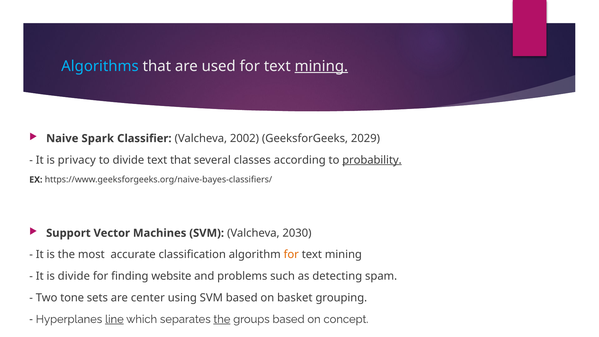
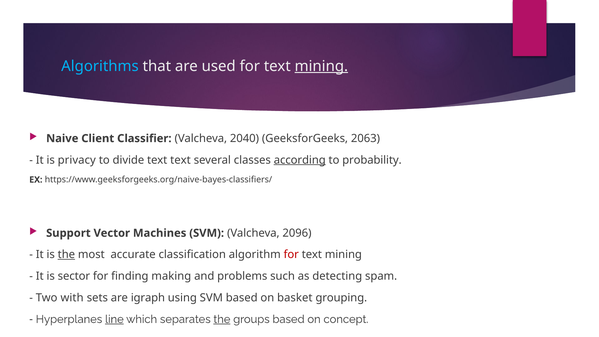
Spark: Spark -> Client (98, 138)
2002: 2002 -> 2040 (245, 138)
2029: 2029 -> 2063 (365, 138)
text that: that -> text (181, 160)
according underline: none -> present (300, 160)
probability underline: present -> none (372, 160)
2030: 2030 -> 2096 (297, 233)
the underline: none -> present (66, 255)
for colour: orange -> red (291, 255)
is divide: divide -> sector (74, 276)
website: website -> making (171, 276)
tone: tone -> with (72, 298)
center: center -> igraph (148, 298)
